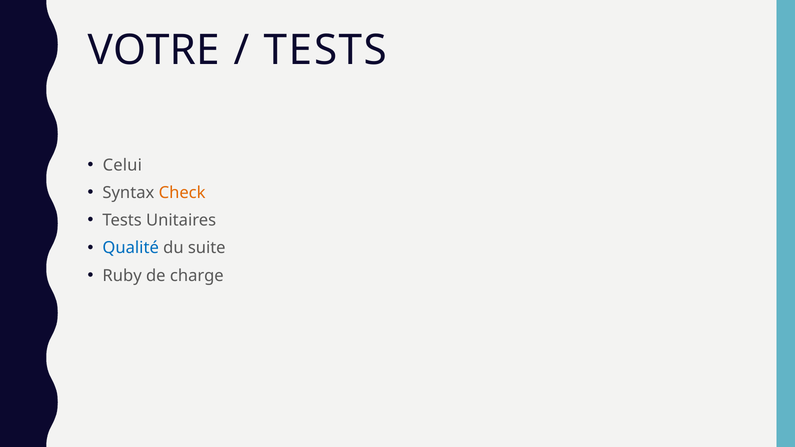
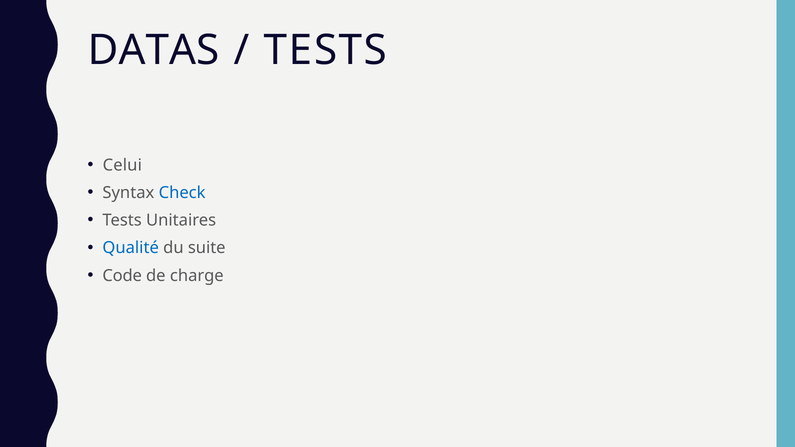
VOTRE: VOTRE -> DATAS (154, 50)
Check colour: orange -> blue (182, 193)
Ruby: Ruby -> Code (122, 276)
